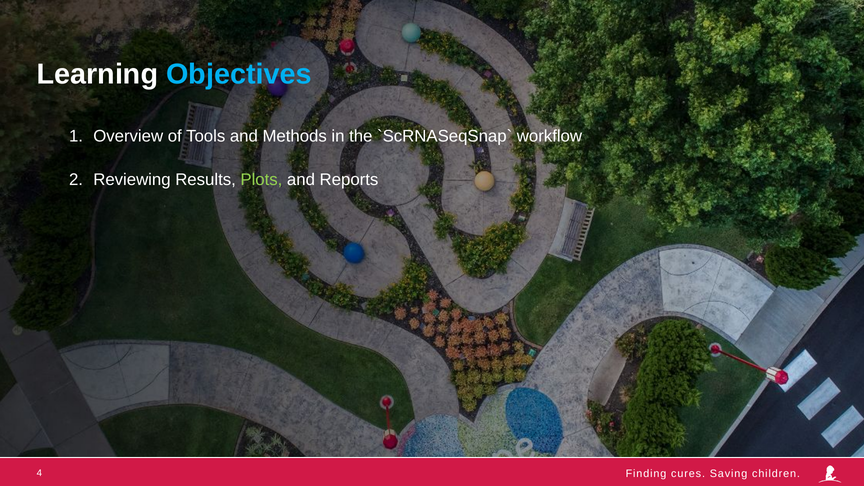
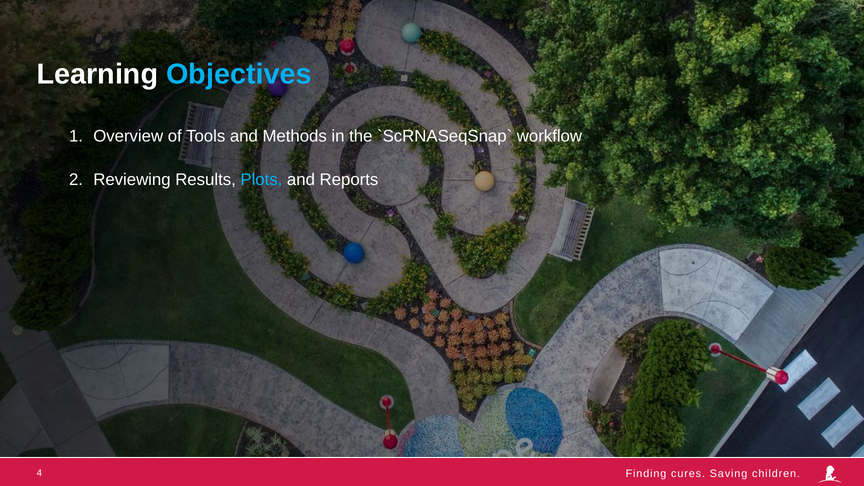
Plots colour: light green -> light blue (261, 180)
